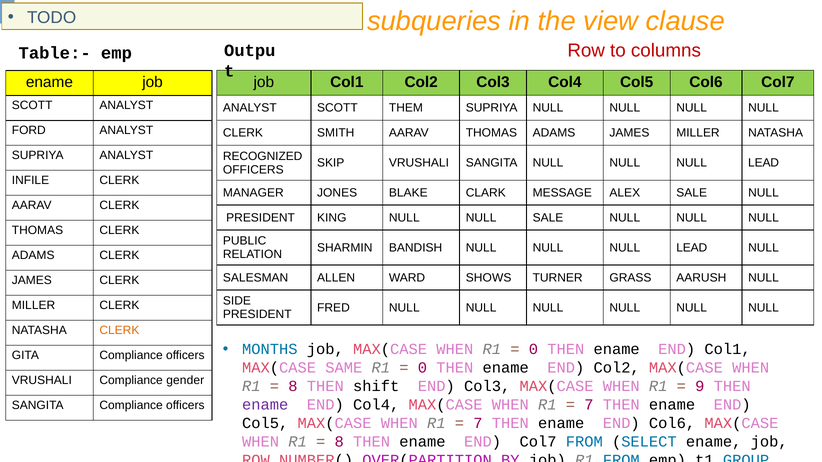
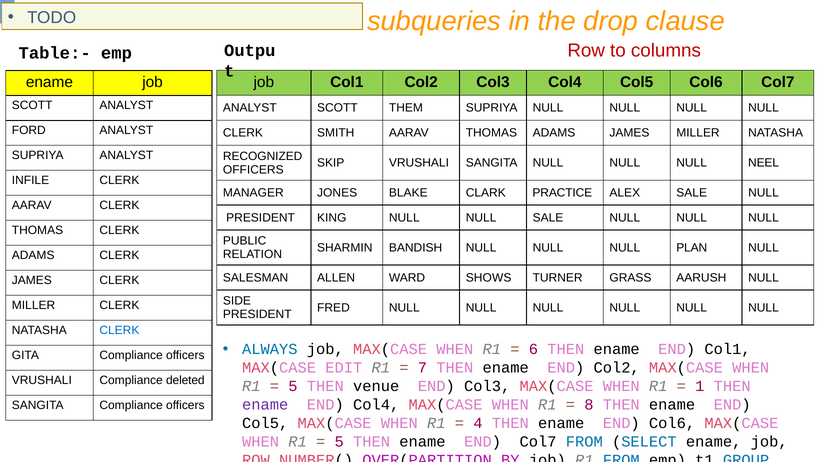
view: view -> drop (611, 21)
LEAD: LEAD -> NEEL (764, 163)
MESSAGE: MESSAGE -> PRACTICE (562, 193)
LEAD: LEAD -> PLAN (692, 248)
CLERK colour: orange -> blue (119, 331)
MONTHS: MONTHS -> ALWAYS (270, 350)
0: 0 -> 6 (533, 350)
SAME: SAME -> EDIT (344, 368)
0: 0 -> 7 (422, 368)
gender: gender -> deleted (185, 381)
8: 8 -> 5 (293, 387)
shift: shift -> venue (376, 387)
9: 9 -> 1 (700, 387)
7: 7 -> 8 (589, 405)
7: 7 -> 4 (478, 424)
8: 8 -> 5 (339, 442)
